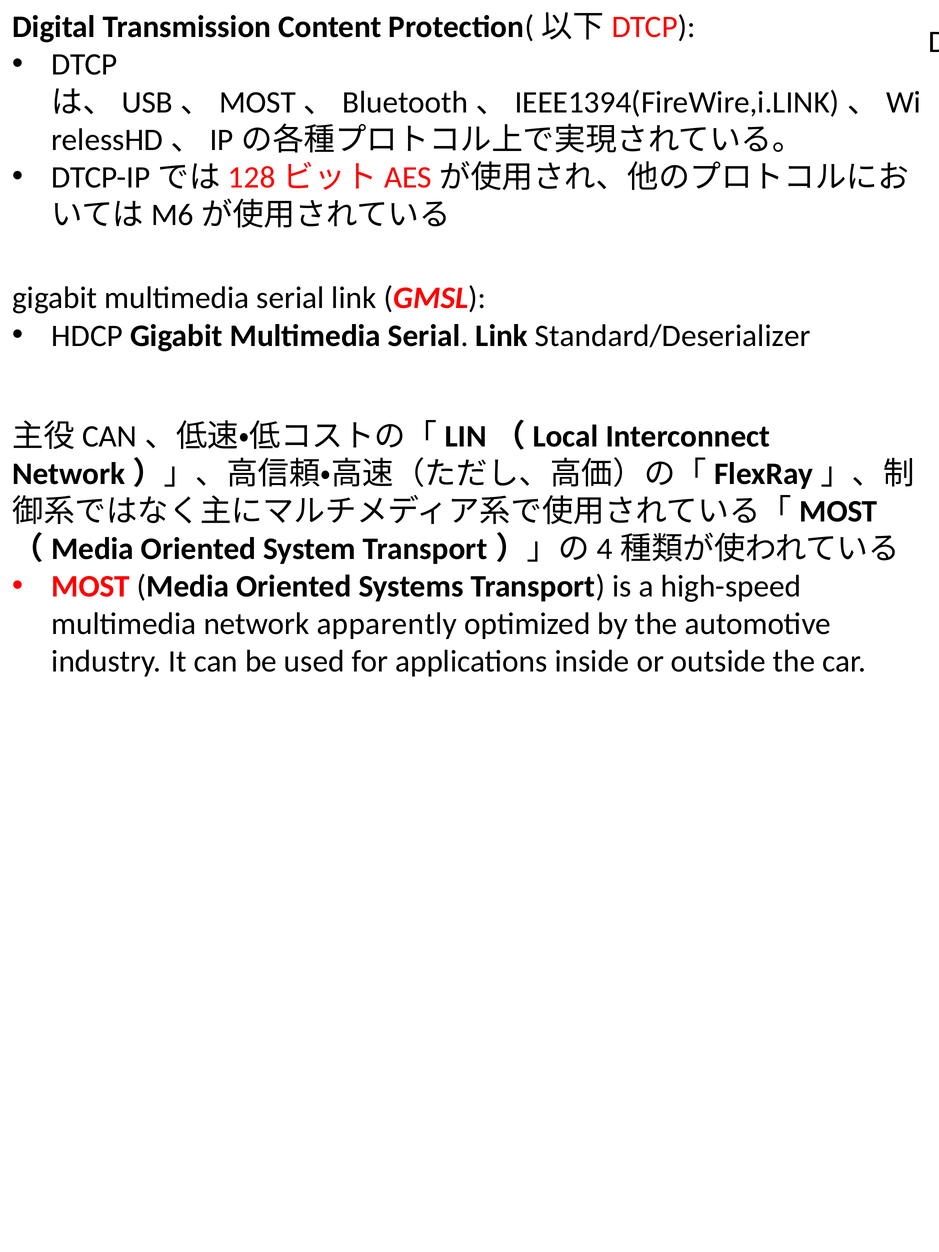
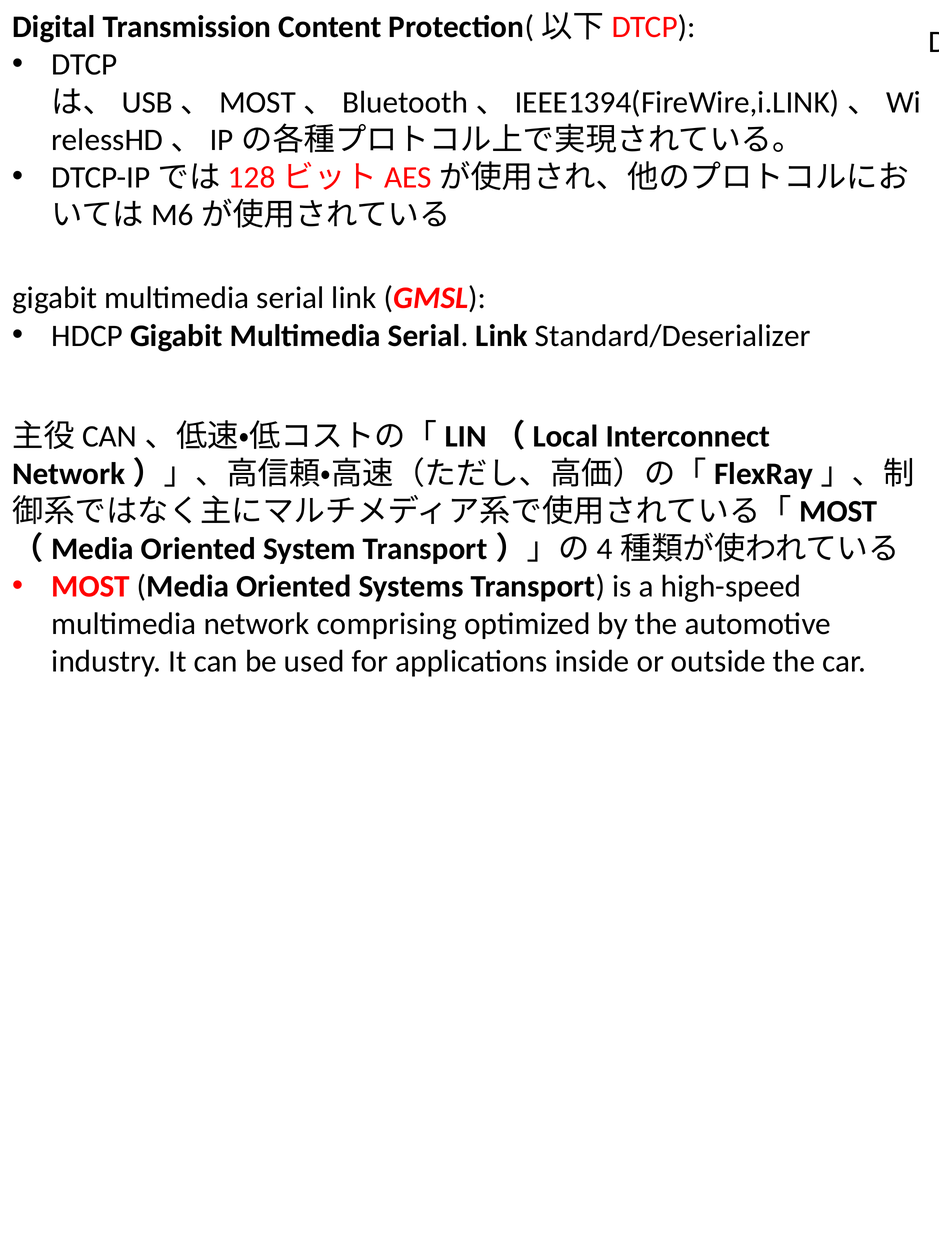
apparently: apparently -> comprising (387, 624)
